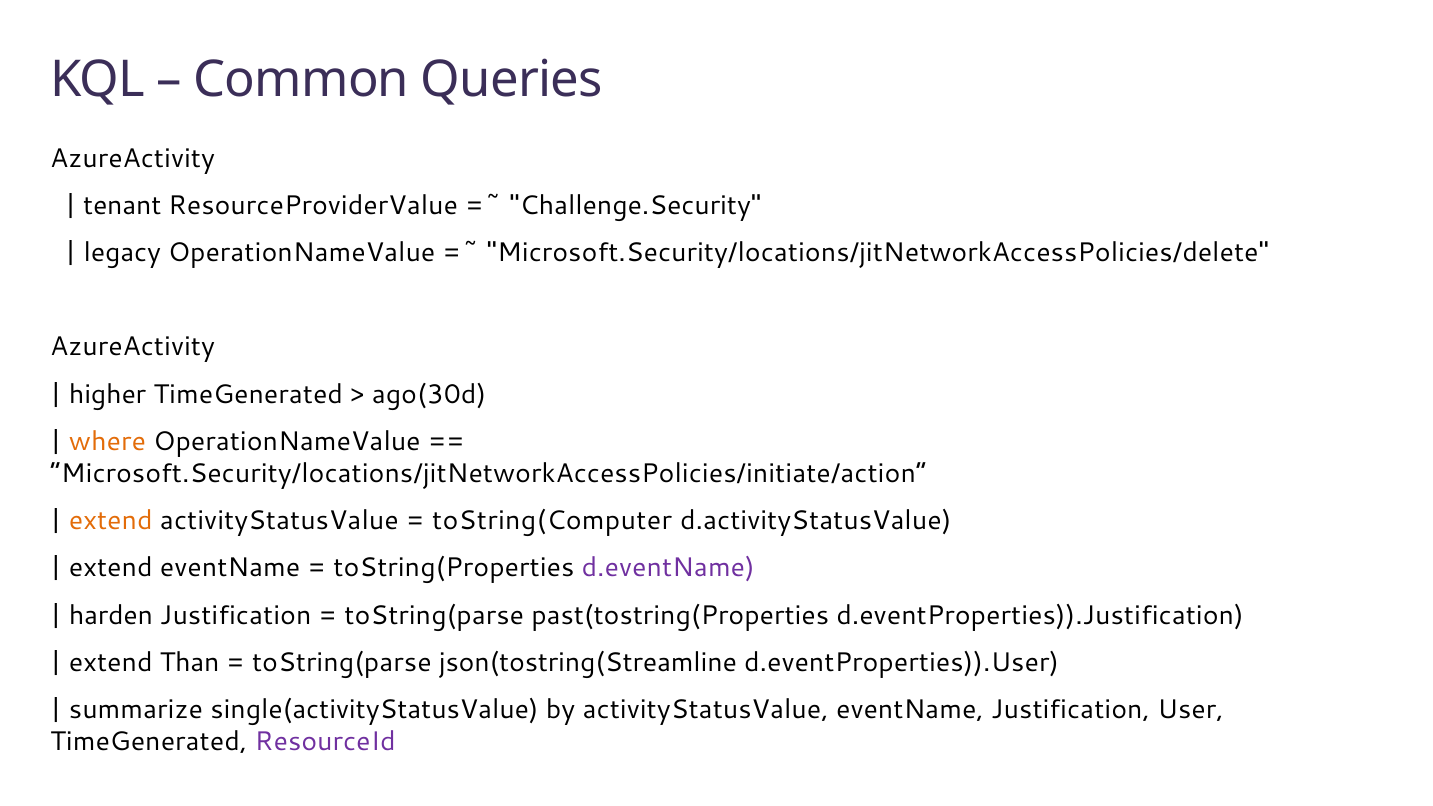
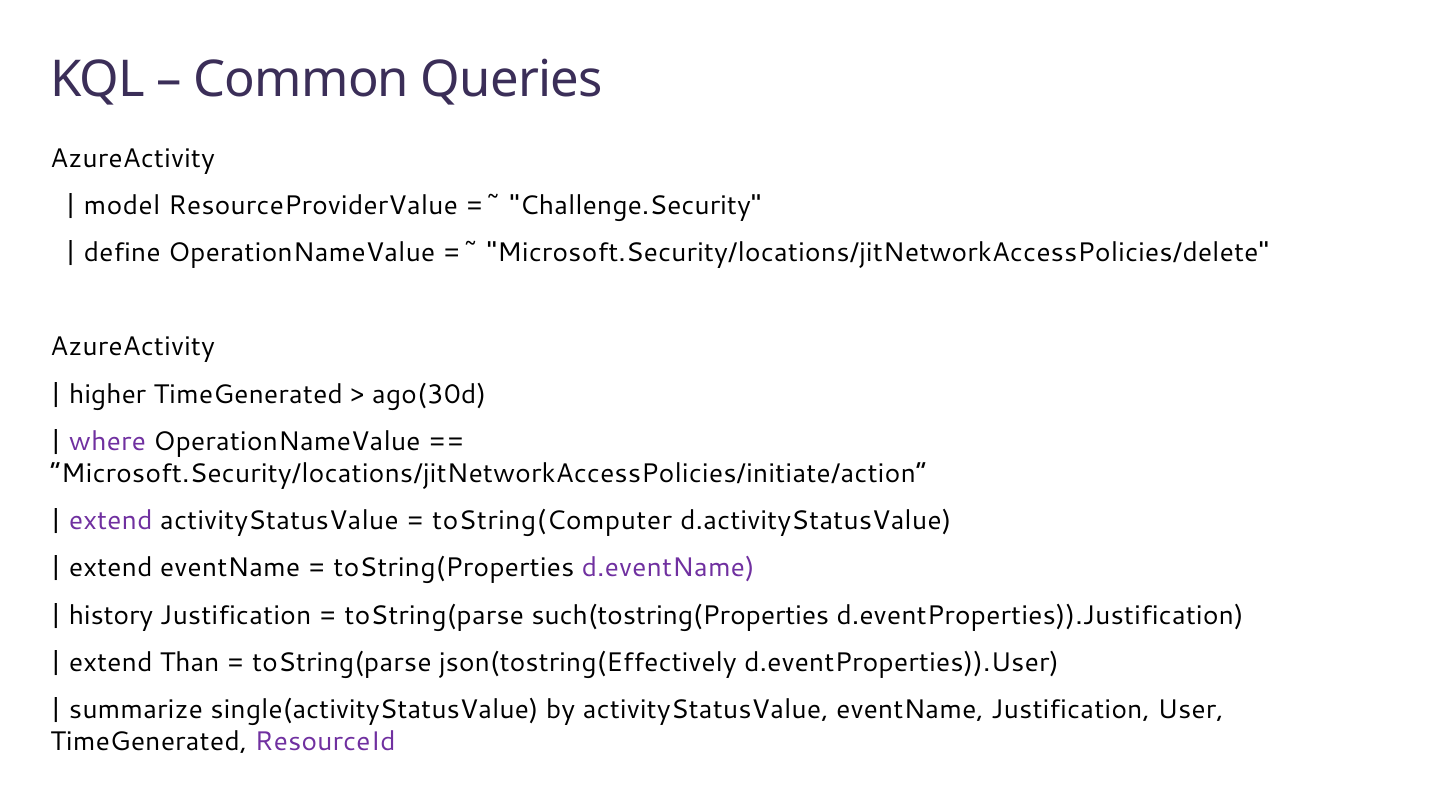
tenant: tenant -> model (122, 206)
legacy: legacy -> define (122, 253)
where colour: orange -> purple (107, 442)
extend colour: orange -> purple (111, 521)
harden: harden -> history (111, 615)
past(tostring(Properties: past(tostring(Properties -> such(tostring(Properties (680, 615)
json(tostring(Streamline: json(tostring(Streamline -> json(tostring(Effectively (588, 662)
